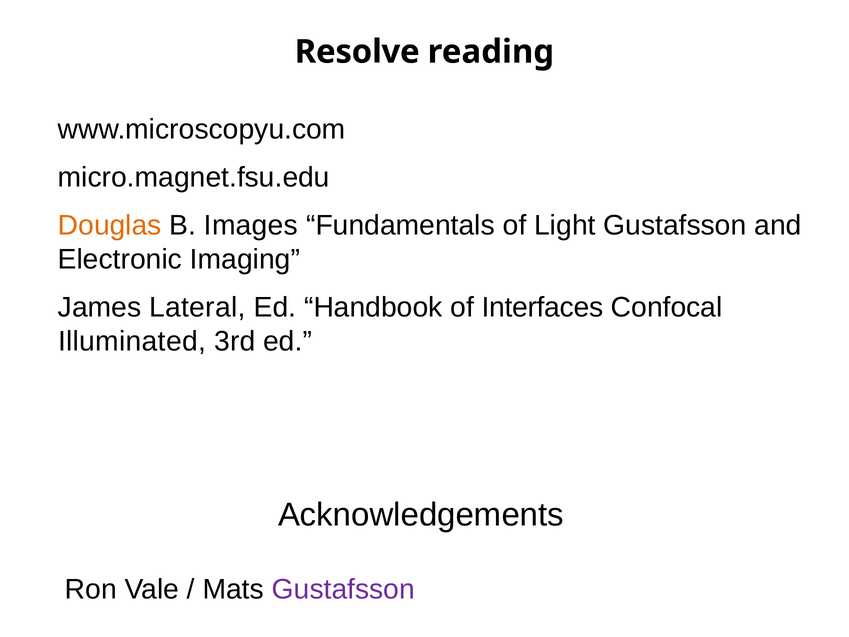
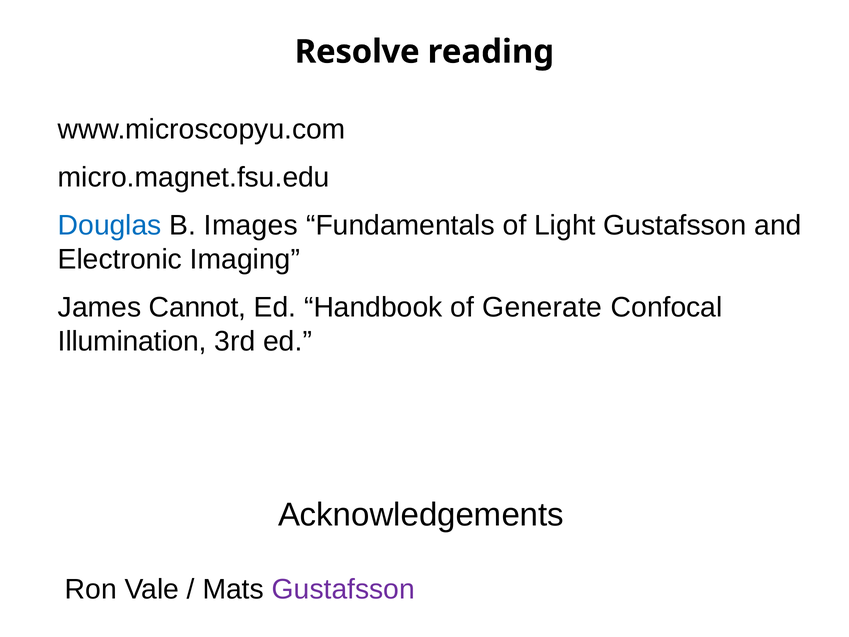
Douglas colour: orange -> blue (110, 225)
Lateral: Lateral -> Cannot (198, 308)
Interfaces: Interfaces -> Generate (542, 308)
Illuminated: Illuminated -> Illumination (132, 341)
